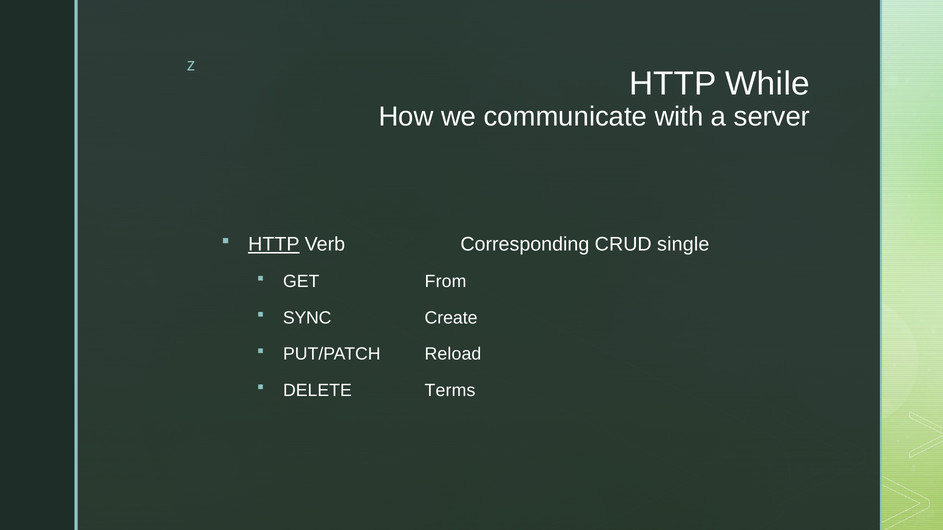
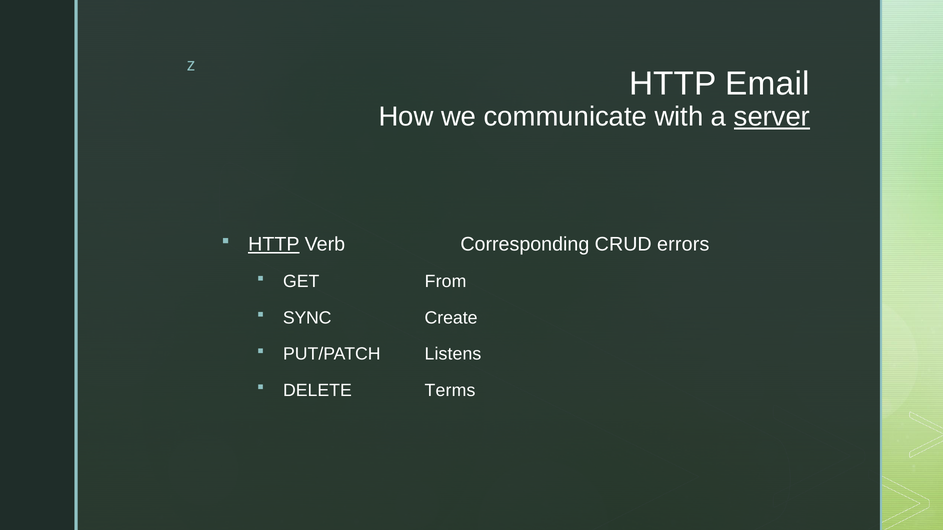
While: While -> Email (767, 84)
server underline: none -> present (772, 117)
single: single -> errors (683, 245)
Reload: Reload -> Listens (453, 354)
